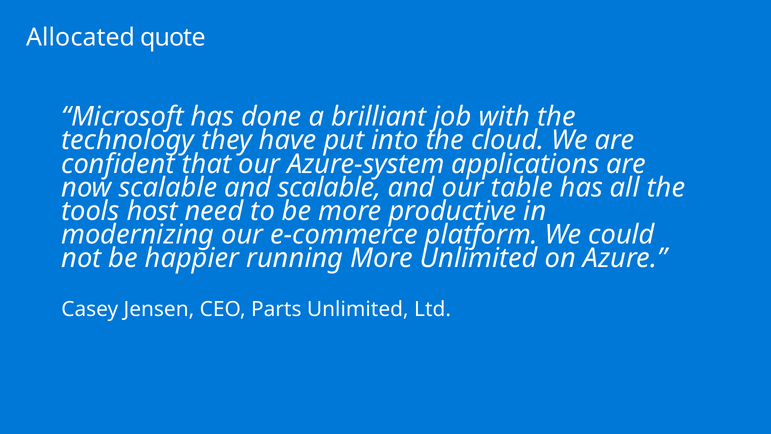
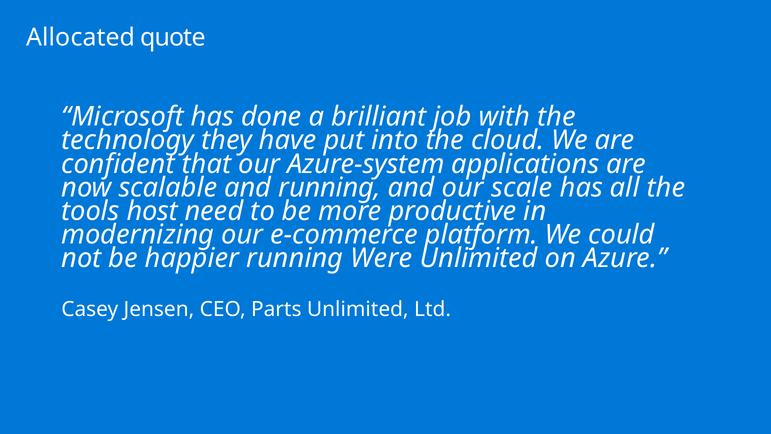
and scalable: scalable -> running (330, 188)
table: table -> scale (522, 188)
running More: More -> Were (381, 258)
